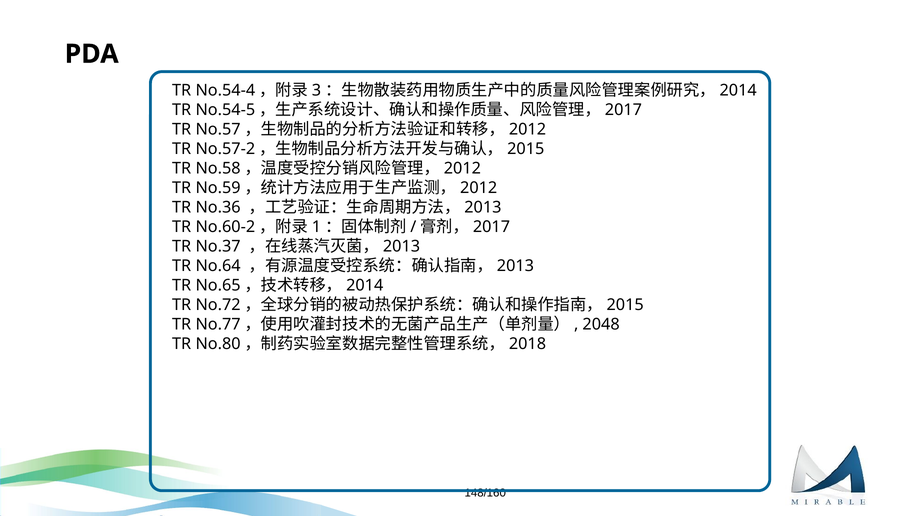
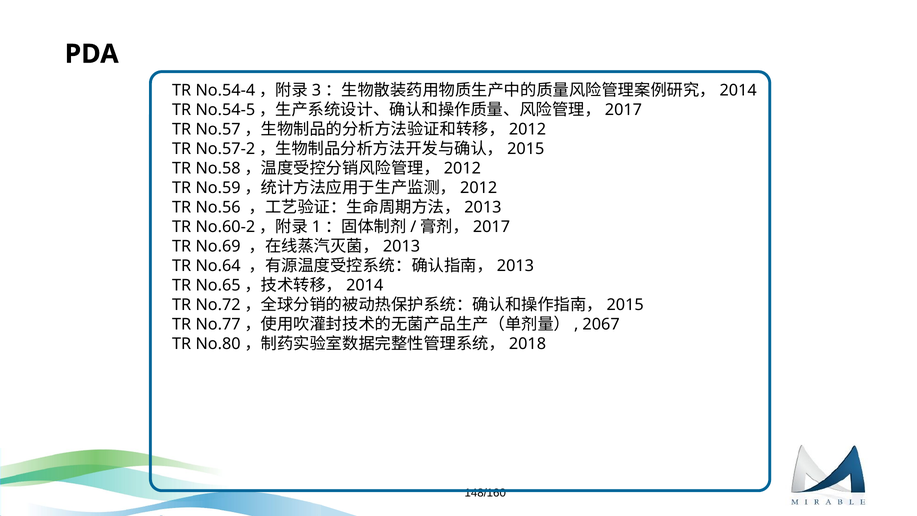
No.36: No.36 -> No.56 (218, 207)
No.37: No.37 -> No.69 (218, 246)
2048: 2048 -> 2067 (601, 324)
